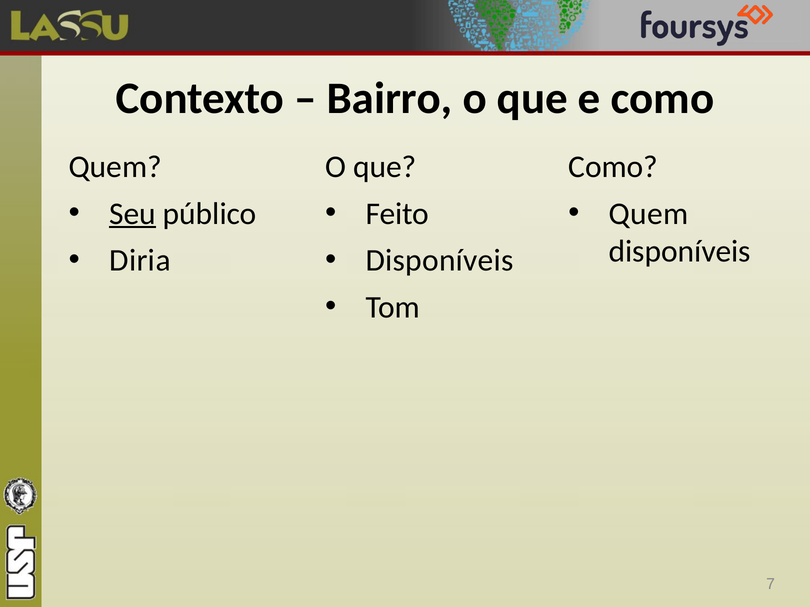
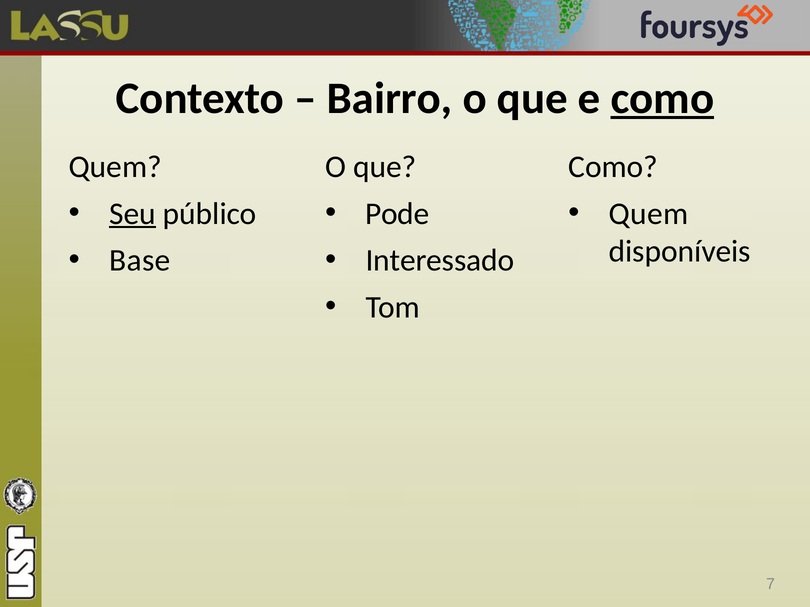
como underline: none -> present (662, 98)
Feito: Feito -> Pode (397, 214)
Diria: Diria -> Base (140, 261)
Disponíveis: Disponíveis -> Interessado (440, 261)
